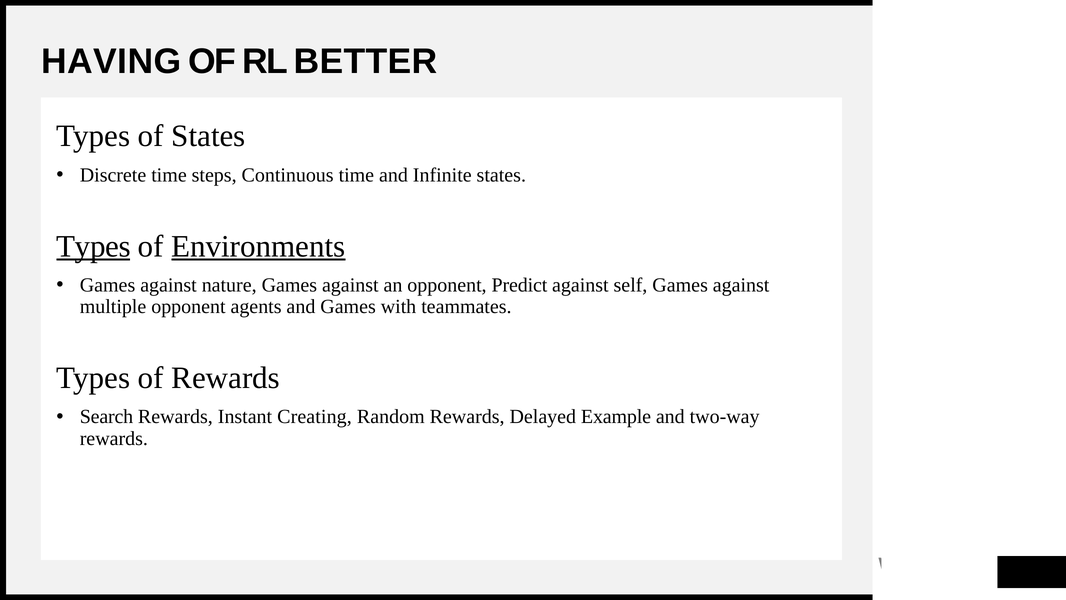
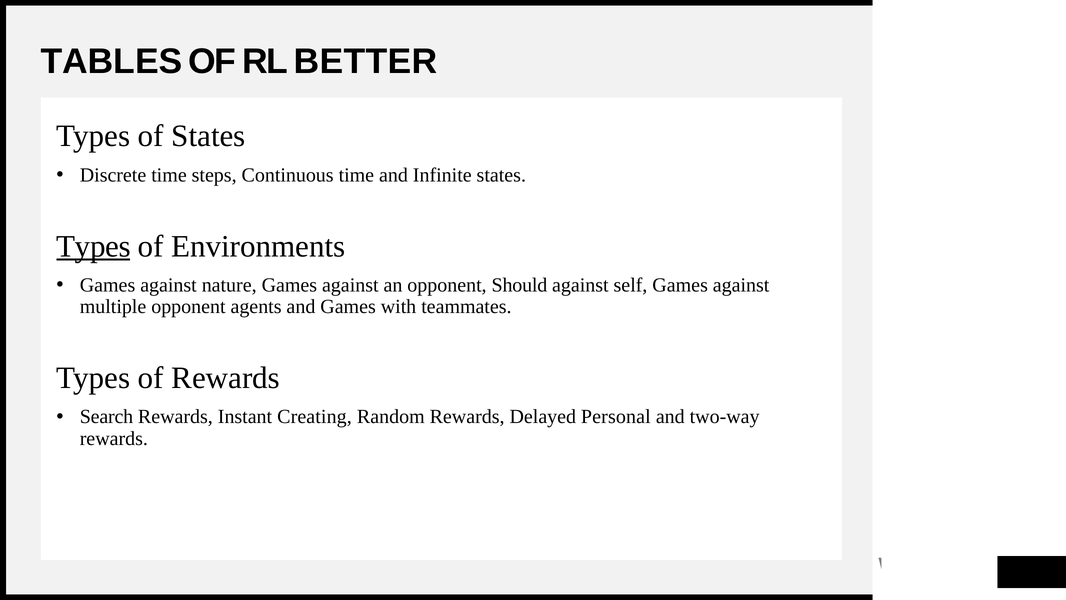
HAVING: HAVING -> TABLES (112, 61)
Environments underline: present -> none (258, 246)
Predict: Predict -> Should (519, 285)
Example: Example -> Personal (616, 417)
